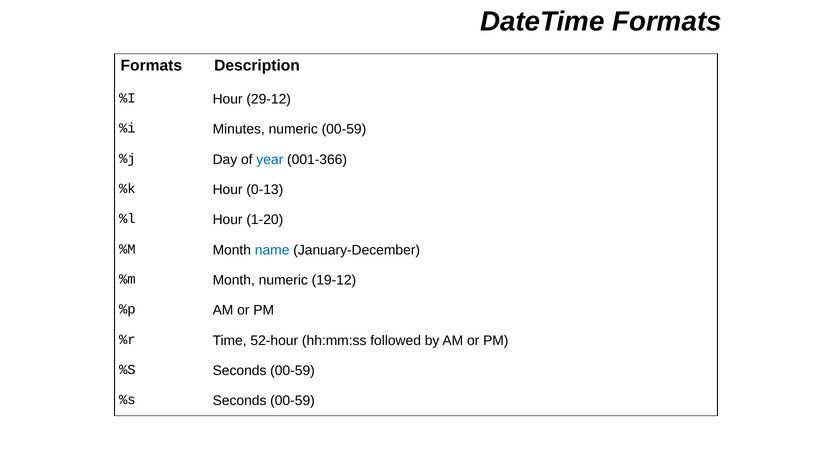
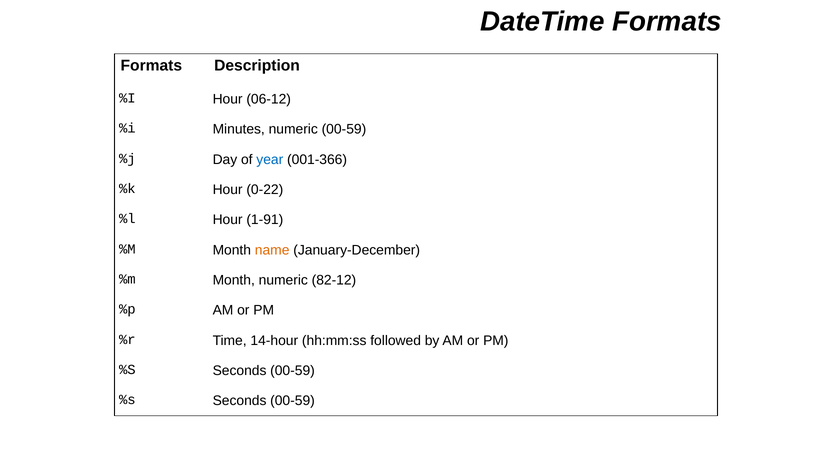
29-12: 29-12 -> 06-12 (269, 99)
0-13: 0-13 -> 0-22 (265, 190)
1-20: 1-20 -> 1-91 (265, 220)
name colour: blue -> orange (272, 250)
19-12: 19-12 -> 82-12 (334, 280)
52-hour: 52-hour -> 14-hour (274, 341)
